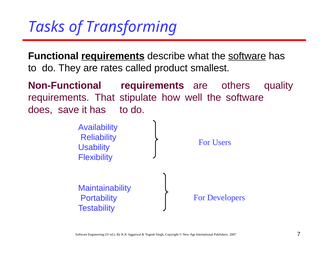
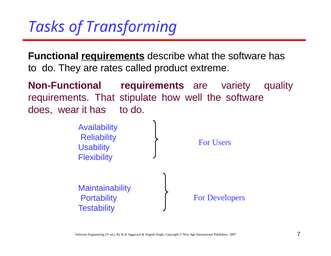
software underline: present -> none (247, 56)
smallest: smallest -> extreme (210, 68)
others: others -> variety (236, 86)
save: save -> wear (69, 110)
